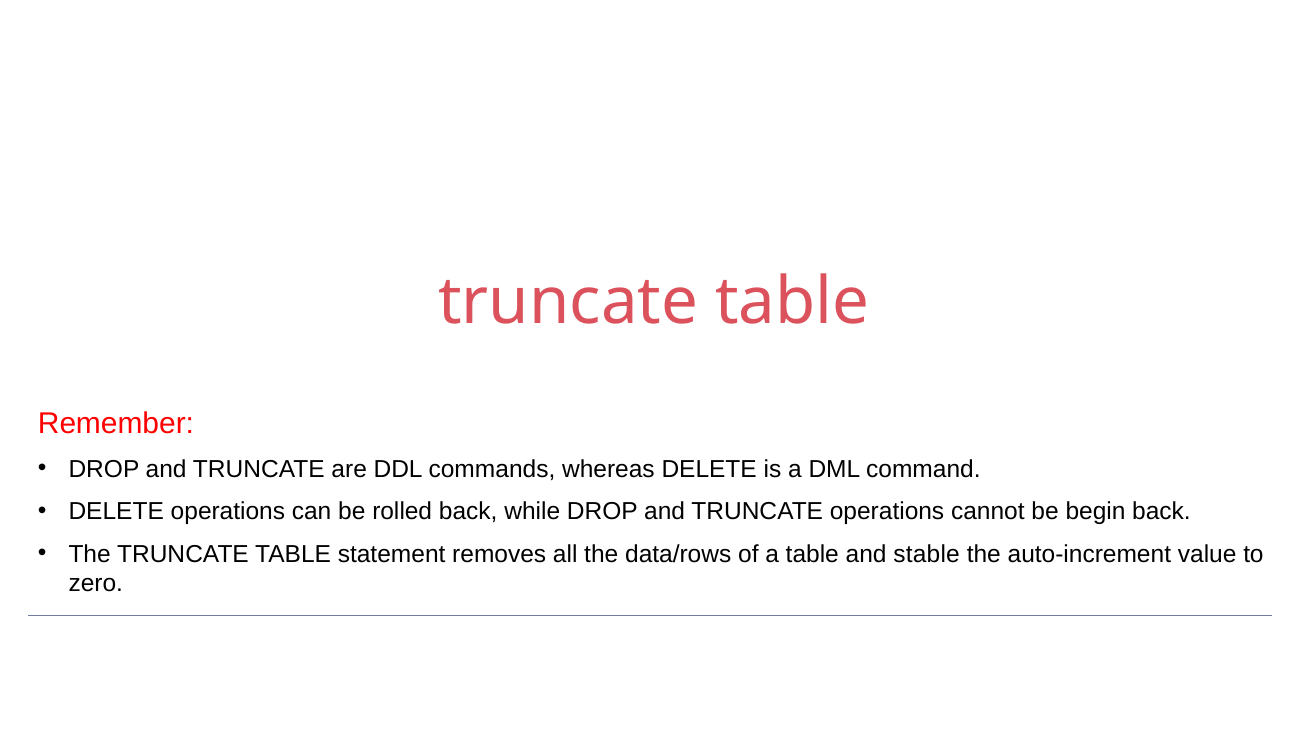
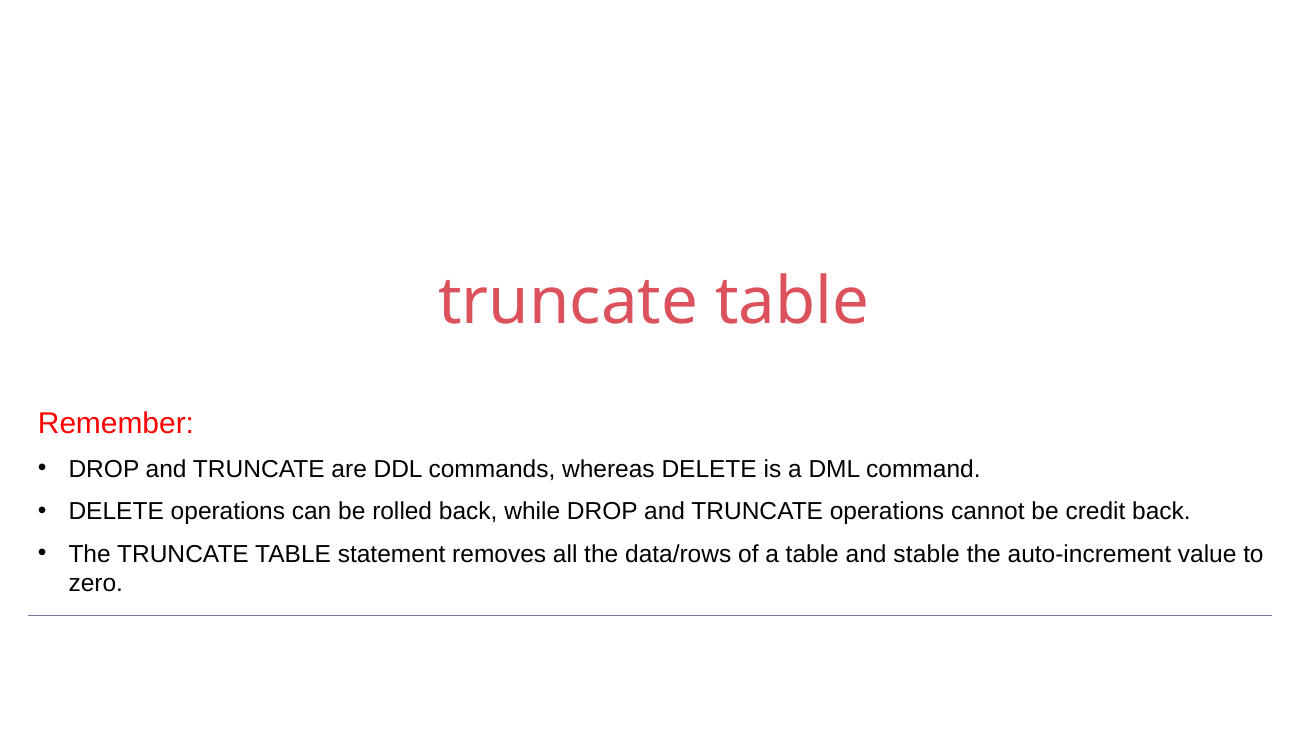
begin: begin -> credit (1095, 512)
